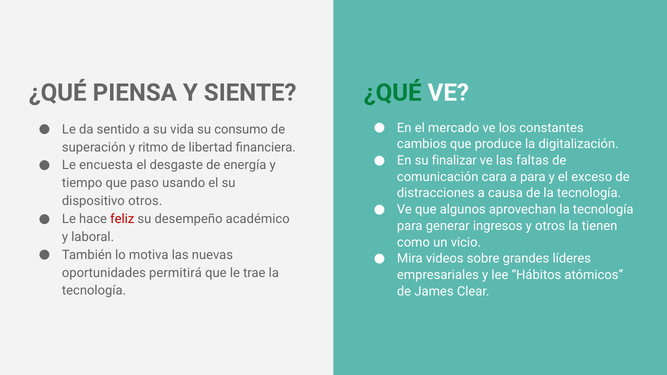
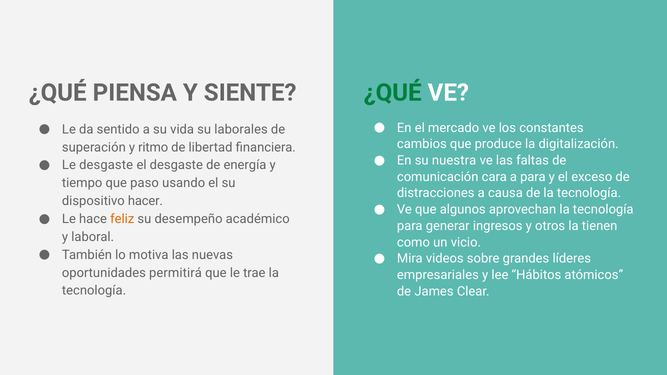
consumo: consumo -> laborales (241, 129)
finalizar: finalizar -> nuestra (454, 161)
Le encuesta: encuesta -> desgaste (106, 165)
dispositivo otros: otros -> hacer (145, 201)
feliz colour: red -> orange (122, 219)
